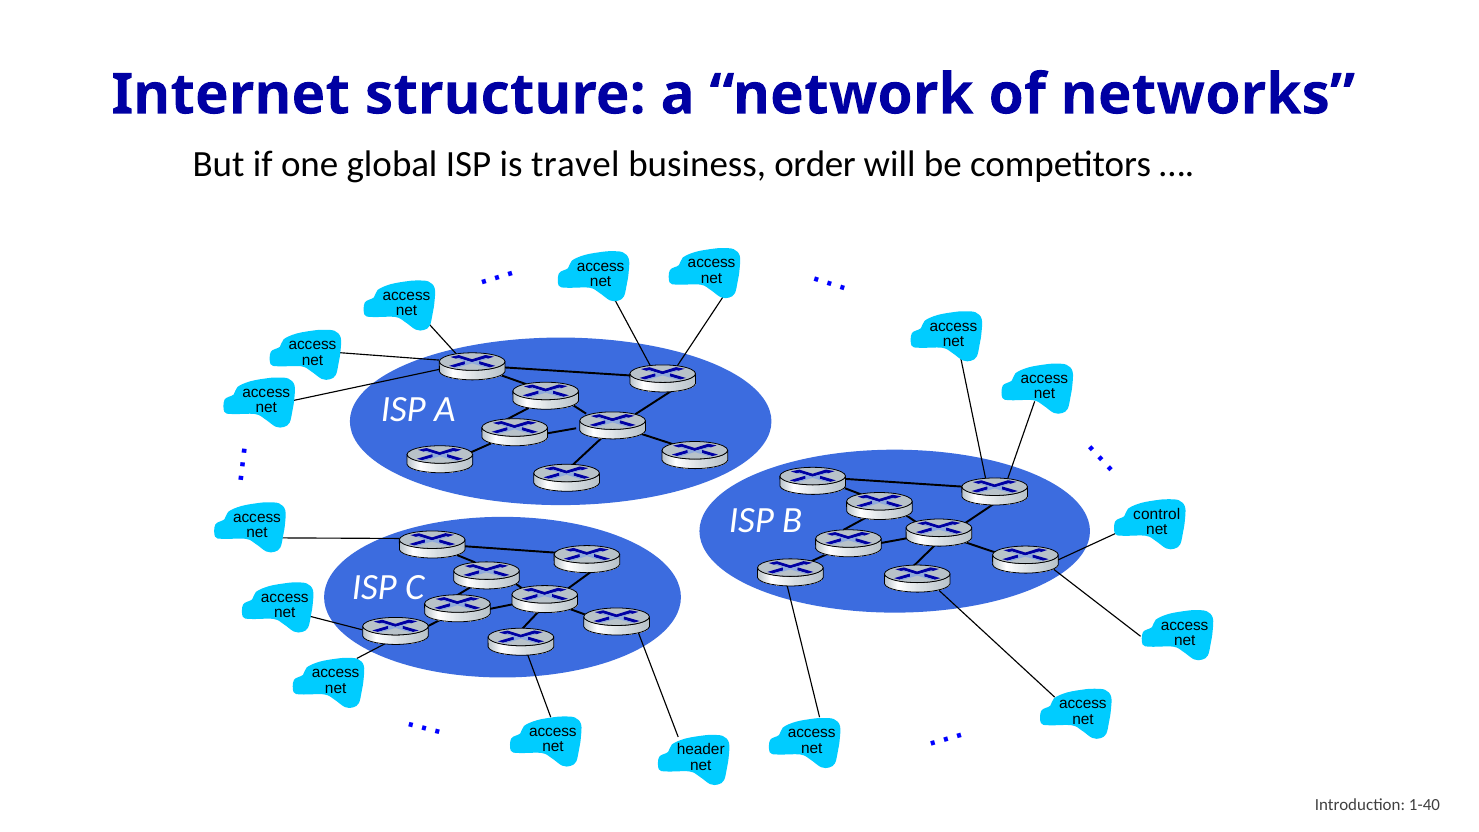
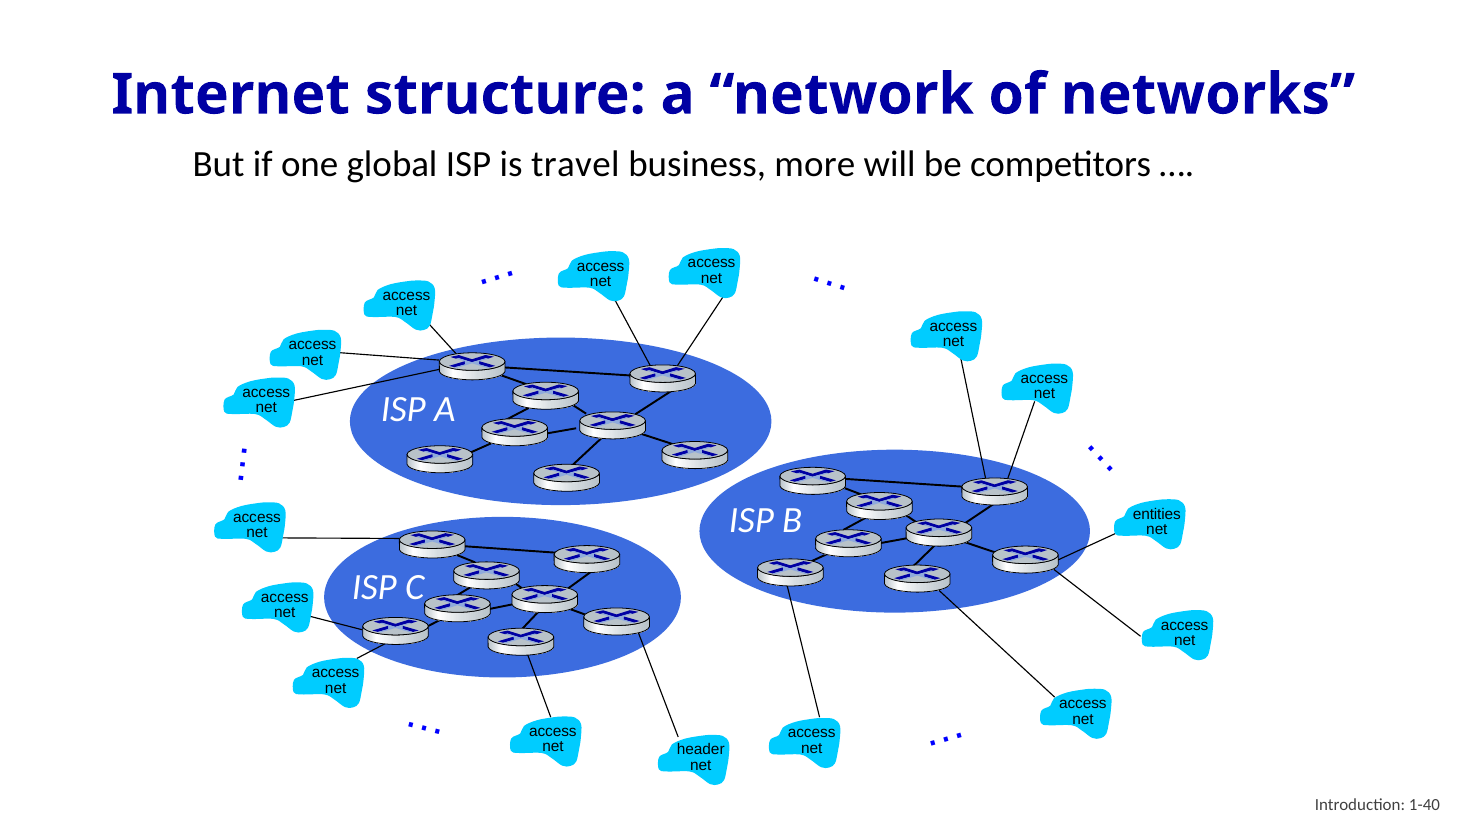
order: order -> more (815, 164)
control: control -> entities (1157, 514)
